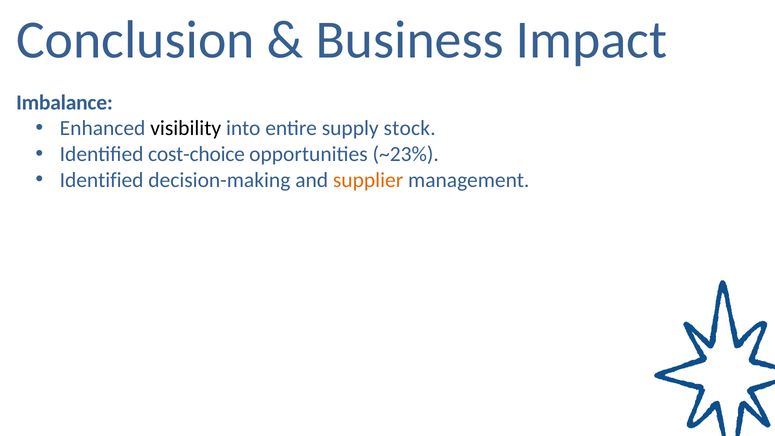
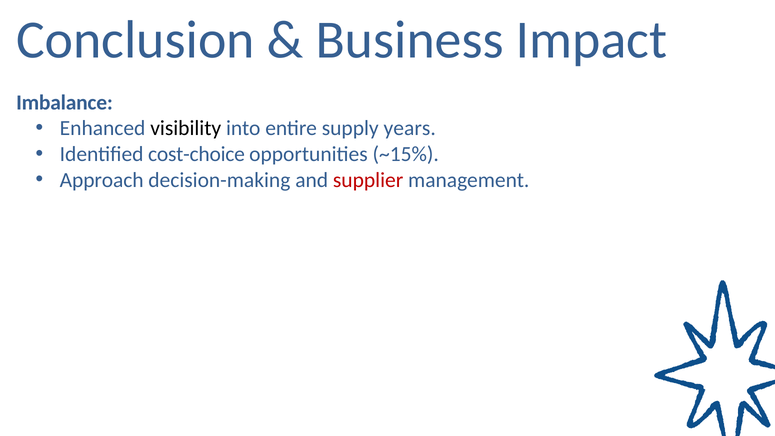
stock: stock -> years (410, 128)
~23%: ~23% -> ~15% (406, 154)
Identified: Identified -> Approach (102, 180)
supplier colour: orange -> red (368, 180)
